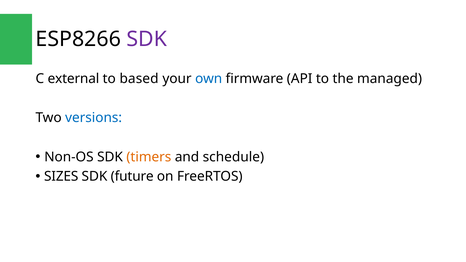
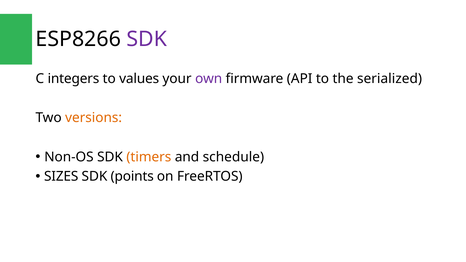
external: external -> integers (73, 79)
based: based -> values (139, 79)
own colour: blue -> purple (209, 79)
managed: managed -> serialized (390, 79)
versions colour: blue -> orange (94, 118)
future: future -> points (132, 176)
